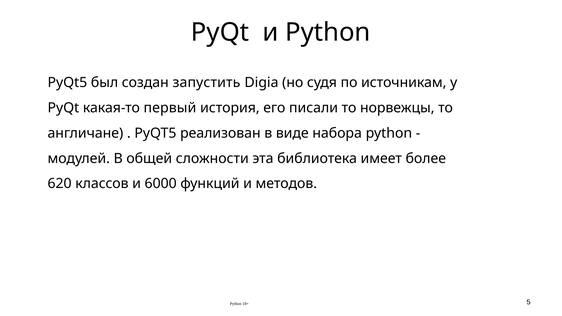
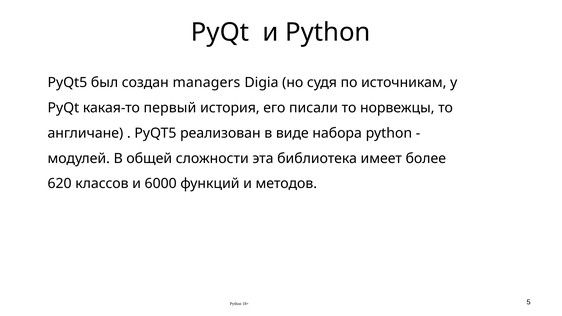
запустить: запустить -> managers (206, 83)
